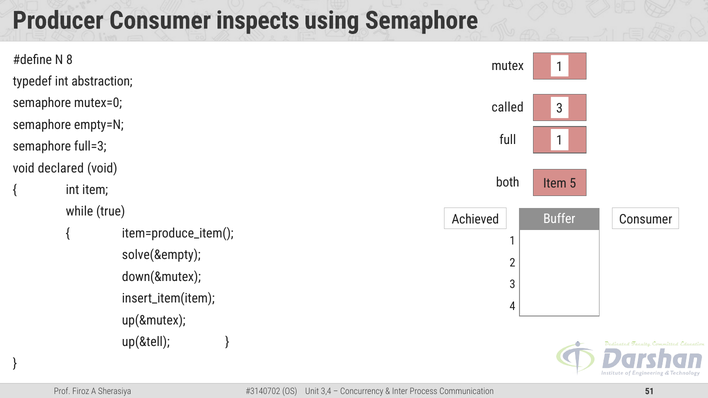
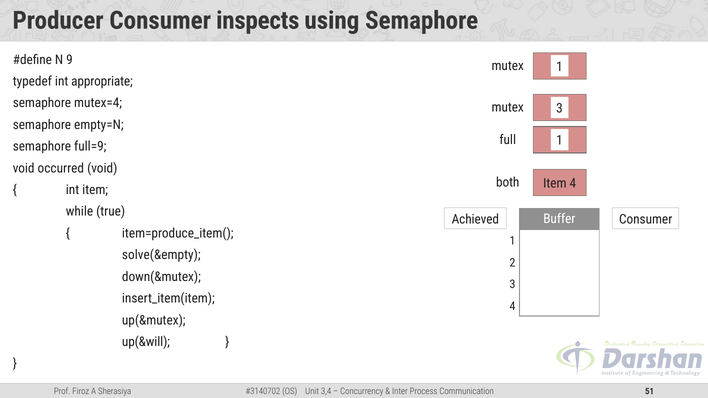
8: 8 -> 9 (70, 60)
abstraction: abstraction -> appropriate (102, 81)
mutex=0: mutex=0 -> mutex=4 (98, 103)
called: called -> mutex (508, 108)
full=3: full=3 -> full=9 (90, 147)
declared: declared -> occurred (61, 168)
Item 5: 5 -> 4 (573, 183)
up(&tell: up(&tell -> up(&will (146, 342)
